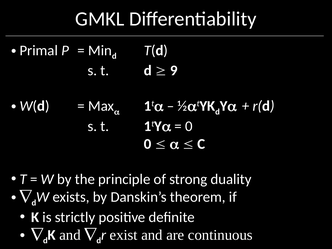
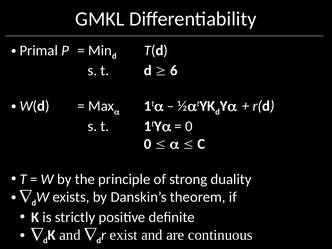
9: 9 -> 6 (174, 71)
